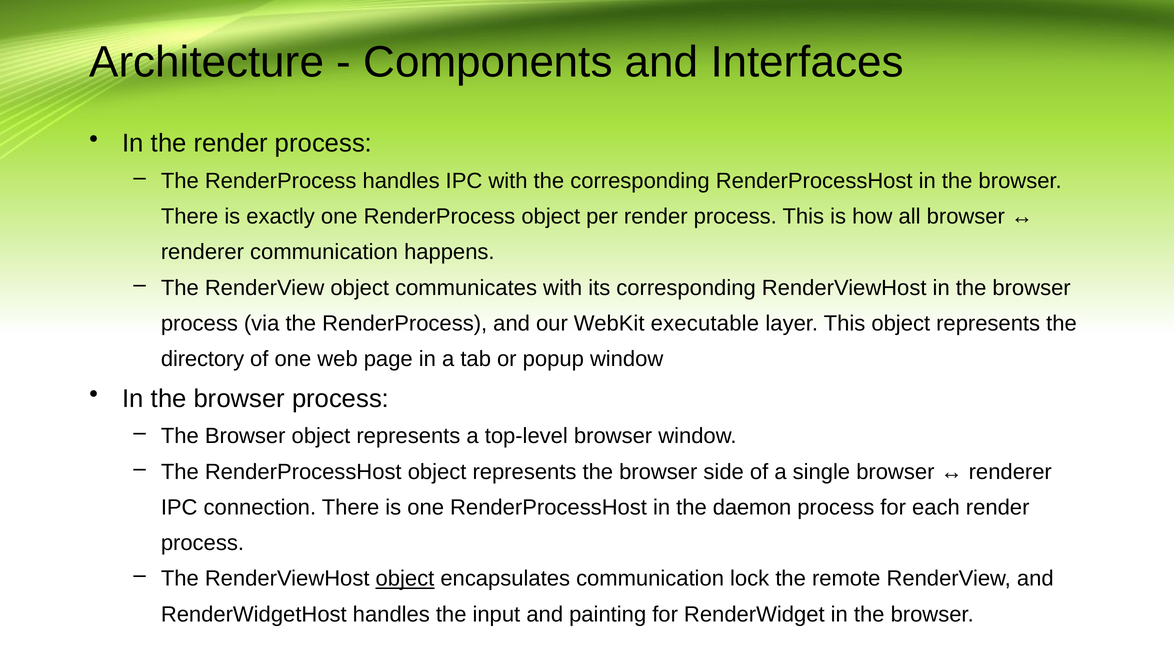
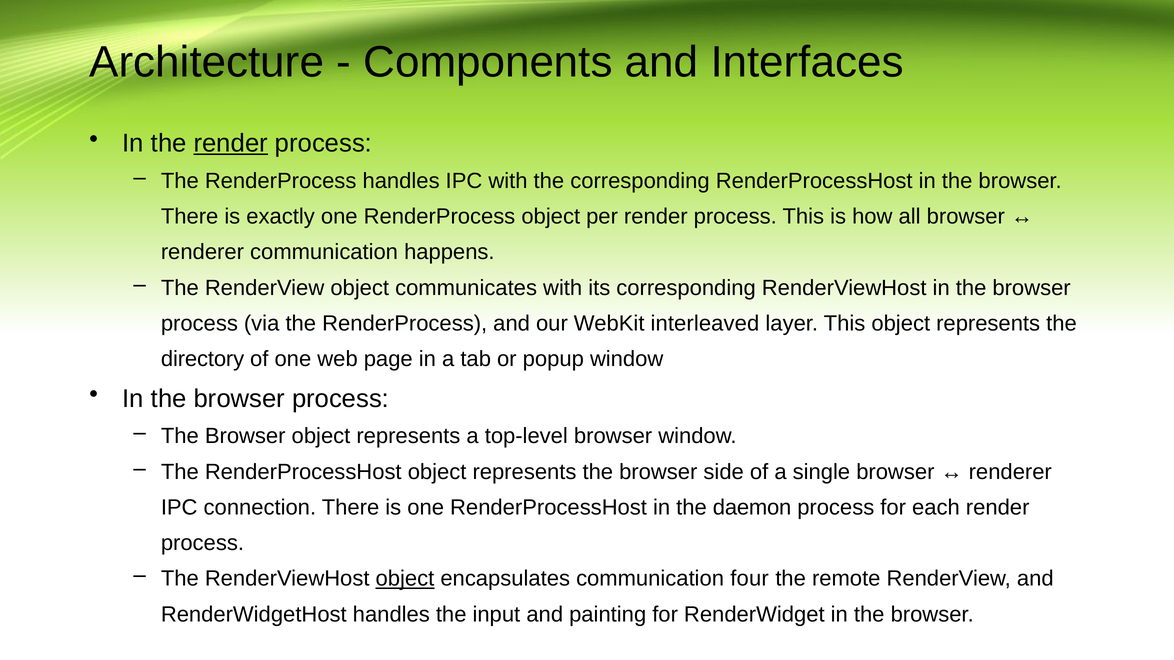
render underline: none -> present (231, 143)
executable: executable -> interleaved (705, 324)
lock: lock -> four (750, 579)
